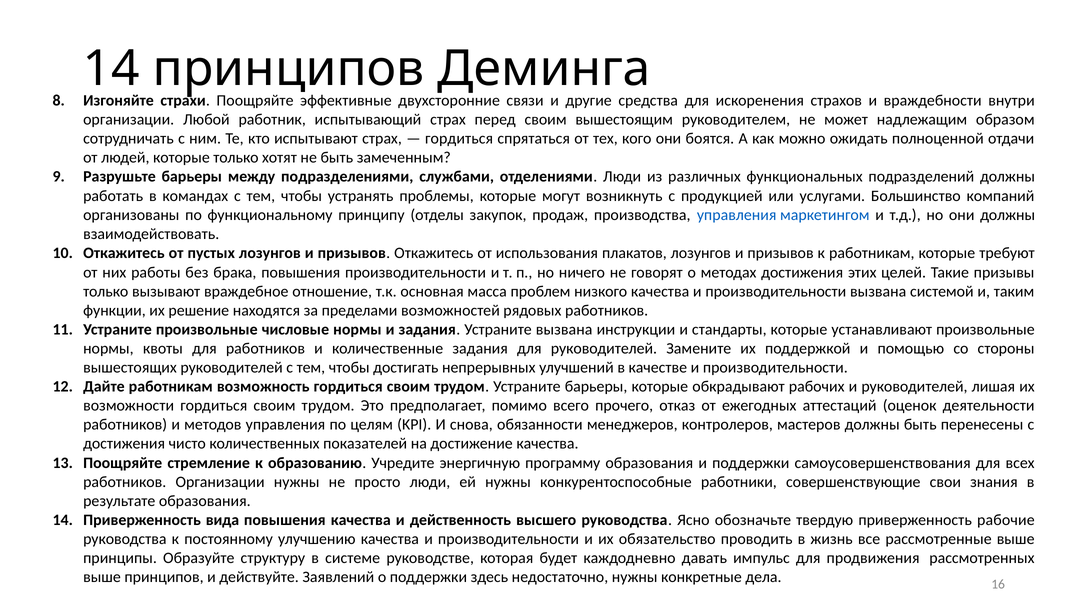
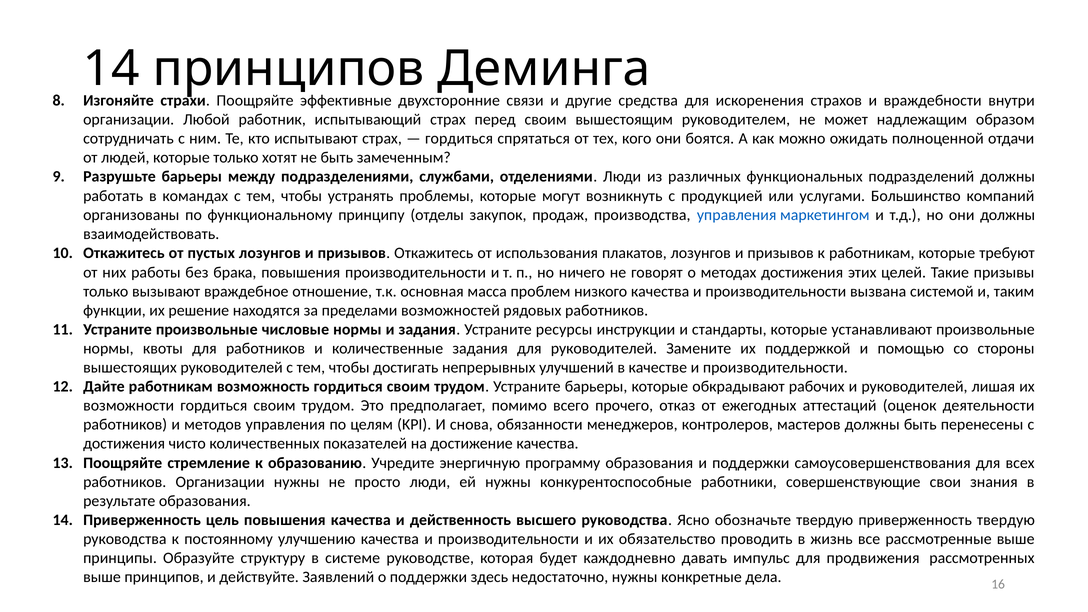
Устраните вызвана: вызвана -> ресурсы (564, 329)
вида: вида -> цель (222, 520)
приверженность рабочие: рабочие -> твердую (1006, 520)
